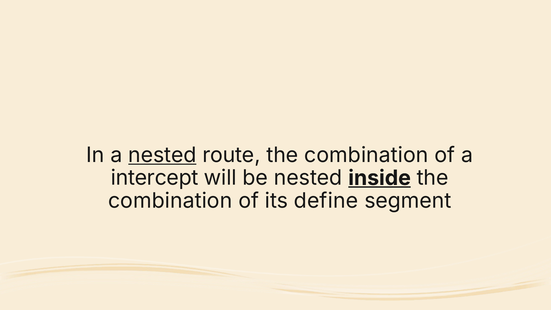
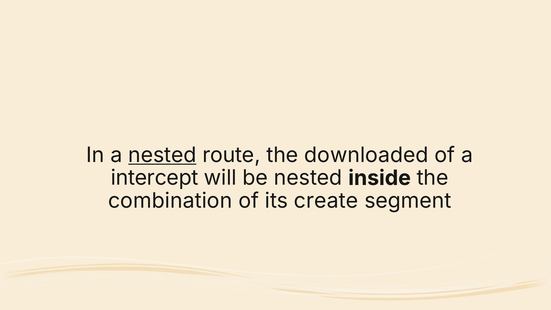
route the combination: combination -> downloaded (366, 155)
inside underline: present -> none (380, 178)
define: define -> create (326, 201)
